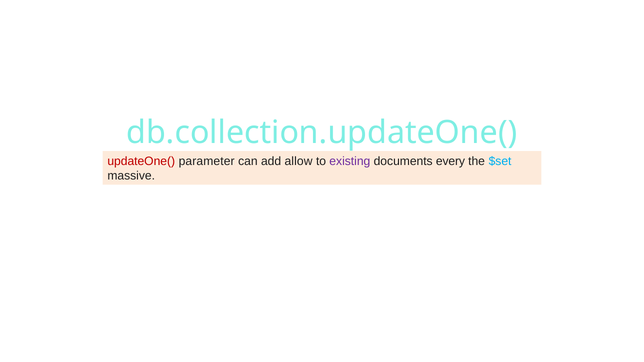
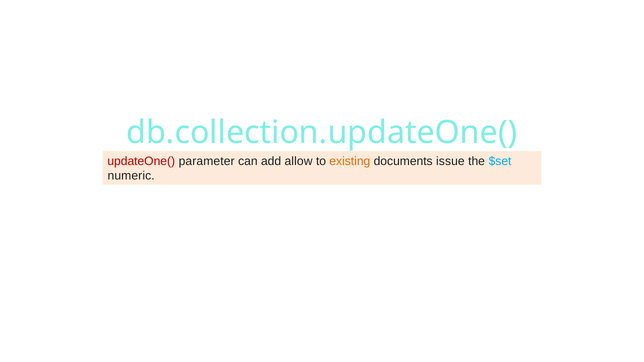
existing colour: purple -> orange (350, 162)
every: every -> issue (450, 162)
massive: massive -> numeric (131, 176)
